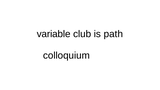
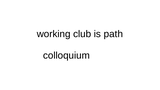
variable: variable -> working (54, 34)
